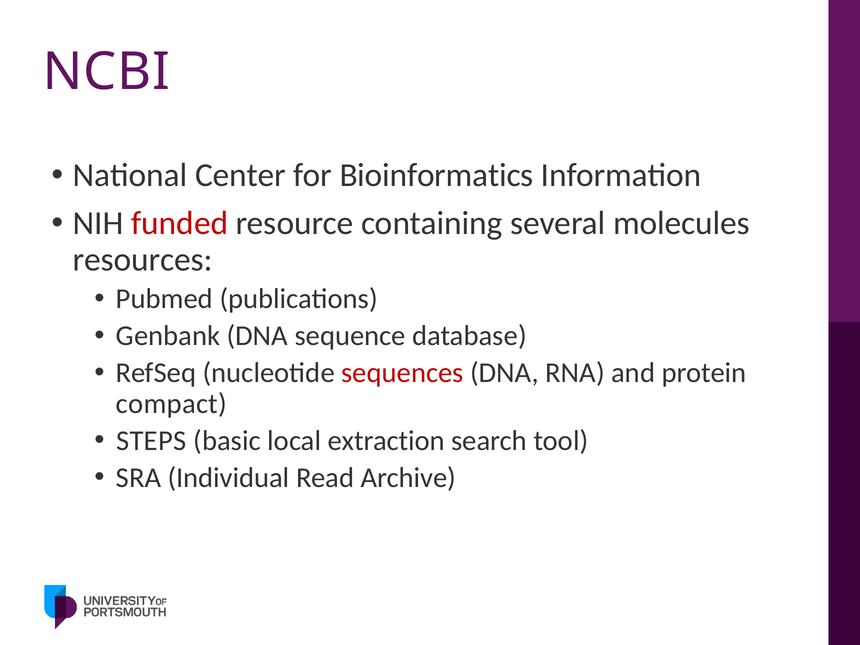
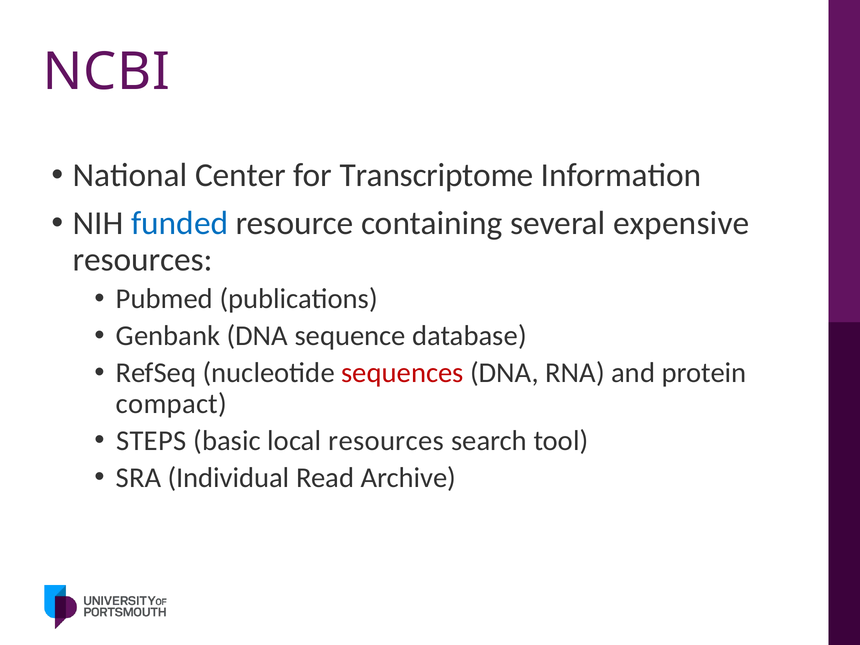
Bioinformatics: Bioinformatics -> Transcriptome (437, 175)
funded colour: red -> blue (180, 223)
molecules: molecules -> expensive (681, 223)
local extraction: extraction -> resources (386, 441)
